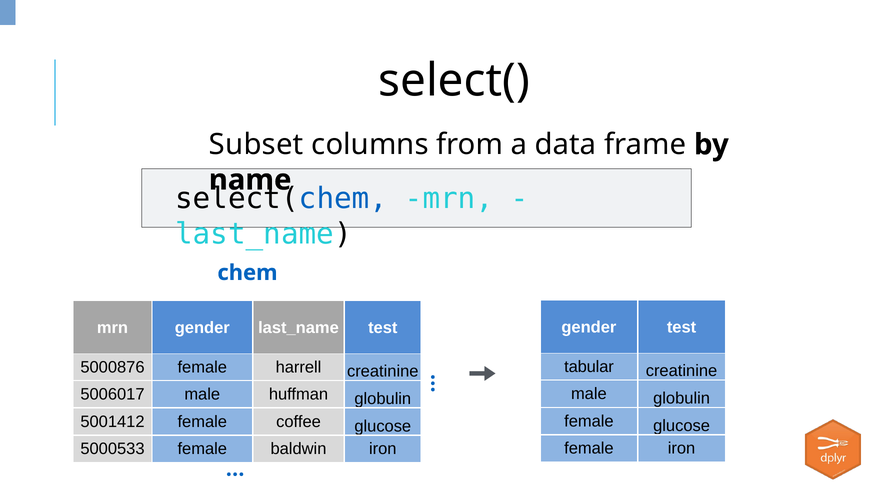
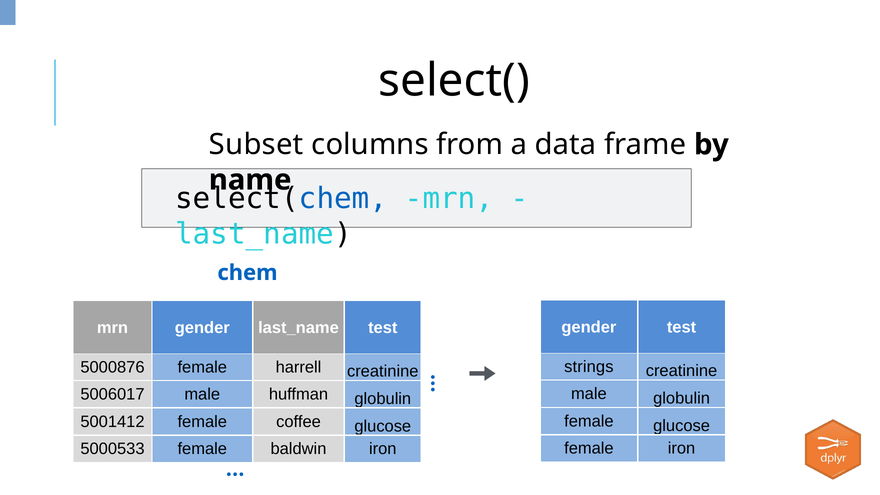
tabular: tabular -> strings (589, 367)
